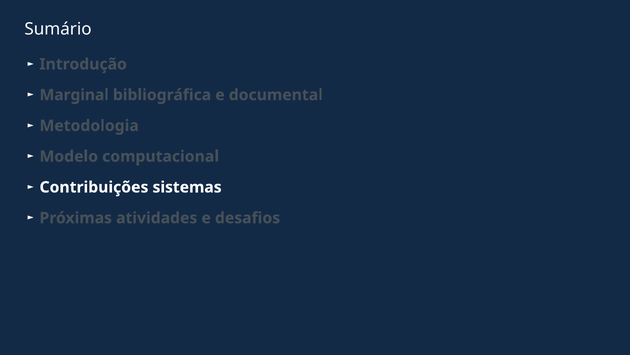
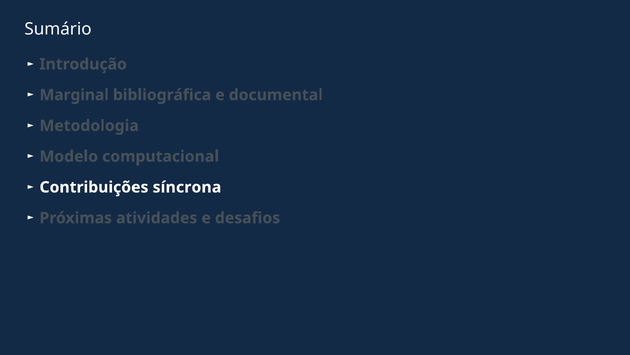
sistemas: sistemas -> síncrona (187, 187)
